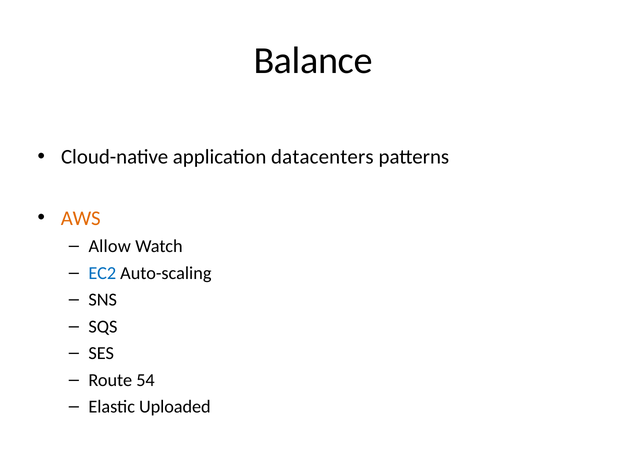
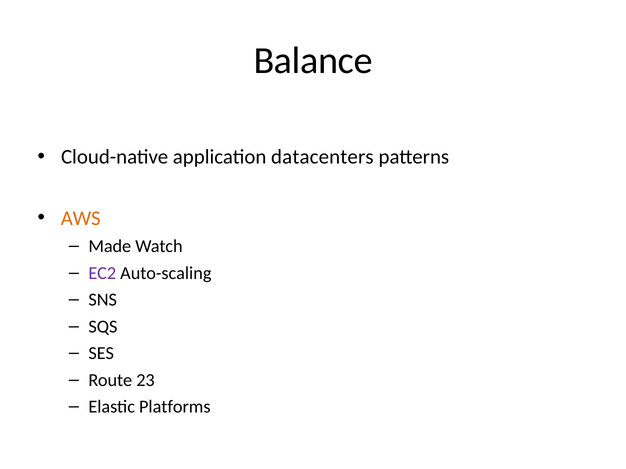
Allow: Allow -> Made (110, 247)
EC2 colour: blue -> purple (102, 273)
54: 54 -> 23 (146, 381)
Uploaded: Uploaded -> Platforms (175, 407)
